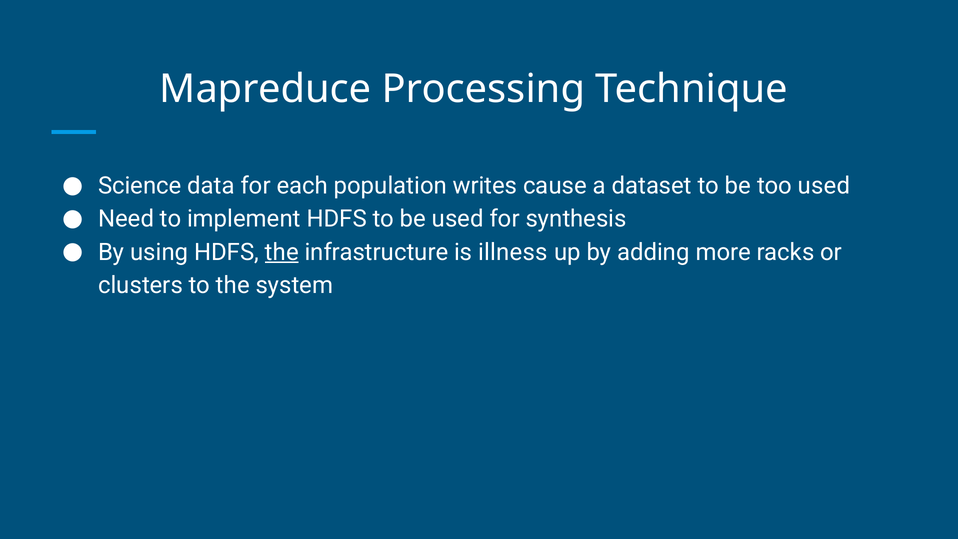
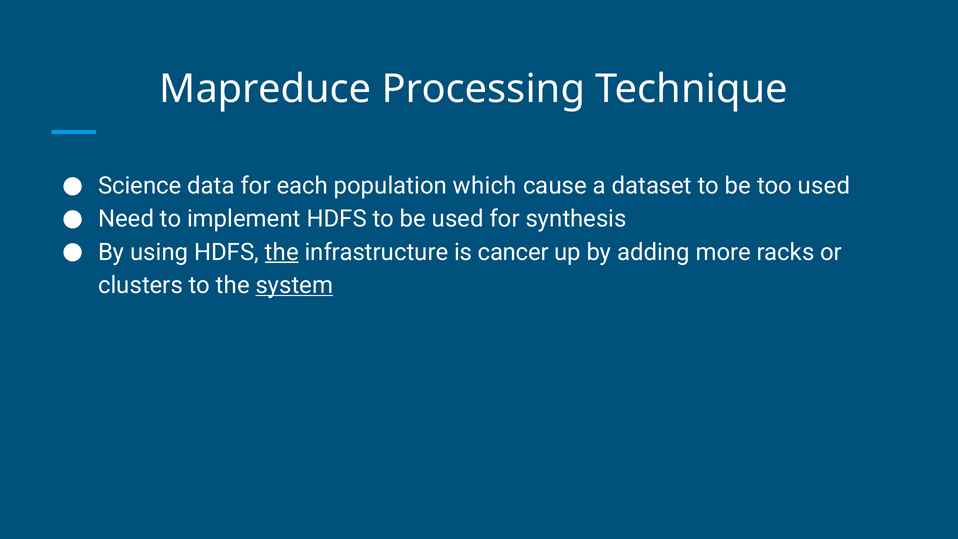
writes: writes -> which (485, 186)
illness: illness -> cancer (513, 252)
system underline: none -> present (294, 285)
